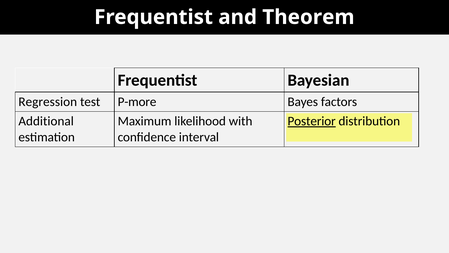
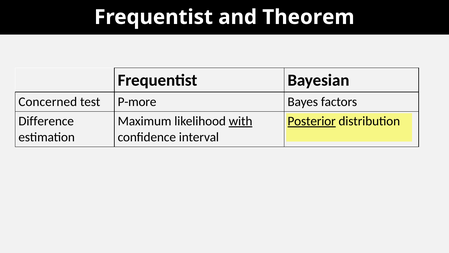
Regression: Regression -> Concerned (48, 102)
Additional: Additional -> Difference (46, 121)
with underline: none -> present (241, 121)
